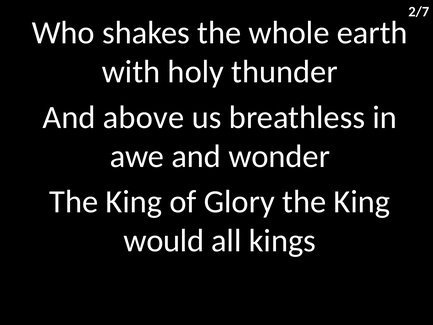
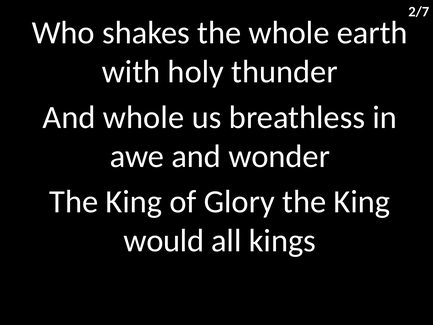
And above: above -> whole (144, 117)
